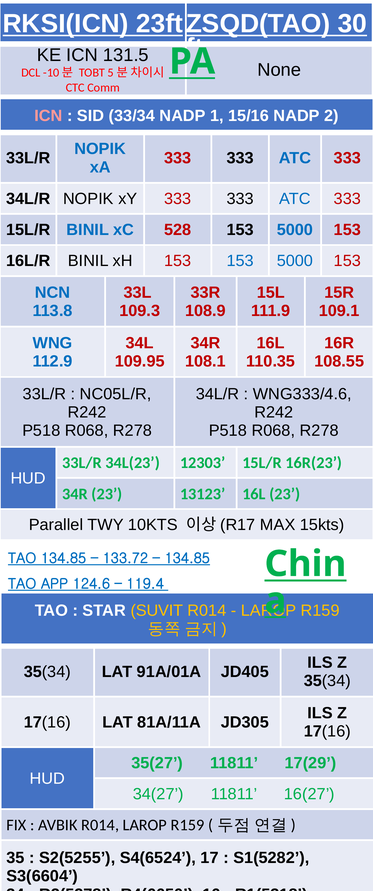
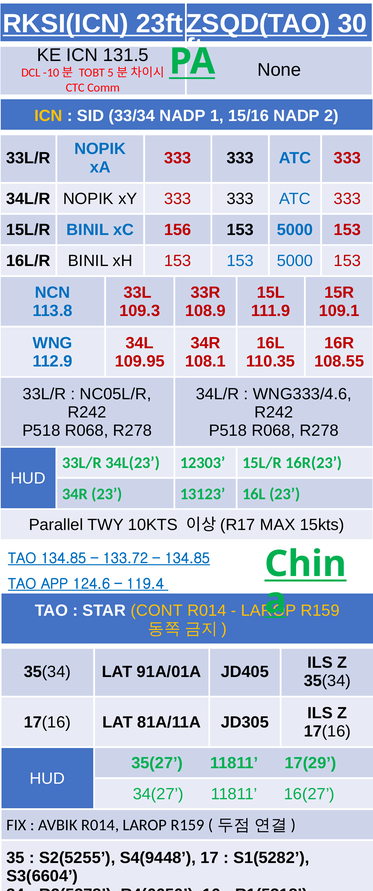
ICN colour: pink -> yellow (48, 116)
528: 528 -> 156 (178, 230)
SUVIT: SUVIT -> CONT (157, 612)
S4(6524: S4(6524 -> S4(9448 (158, 859)
